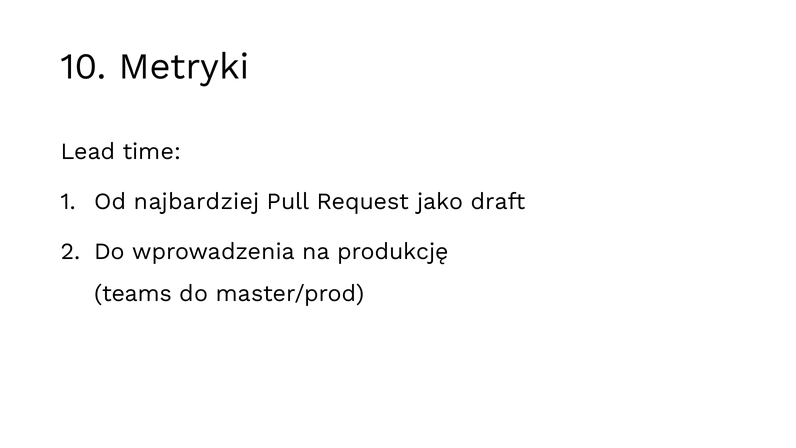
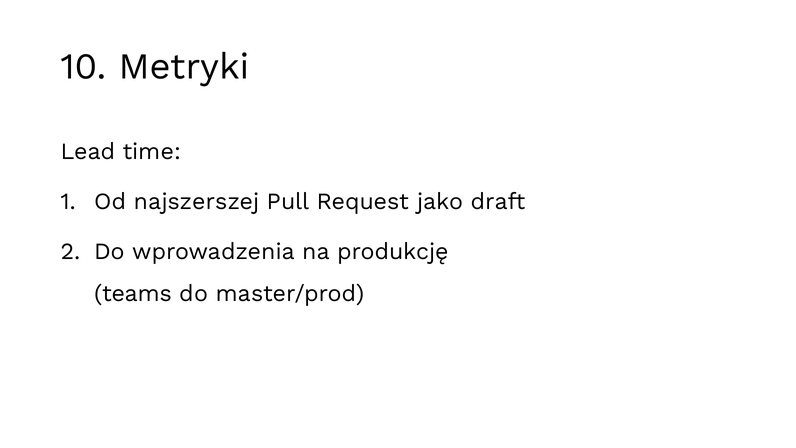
najbardziej: najbardziej -> najszerszej (197, 202)
